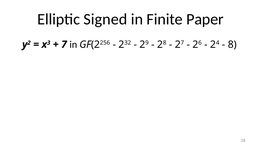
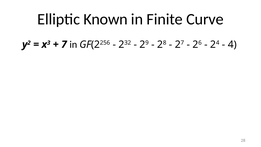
Signed: Signed -> Known (106, 19)
Paper: Paper -> Curve (205, 19)
8: 8 -> 4 (232, 44)
